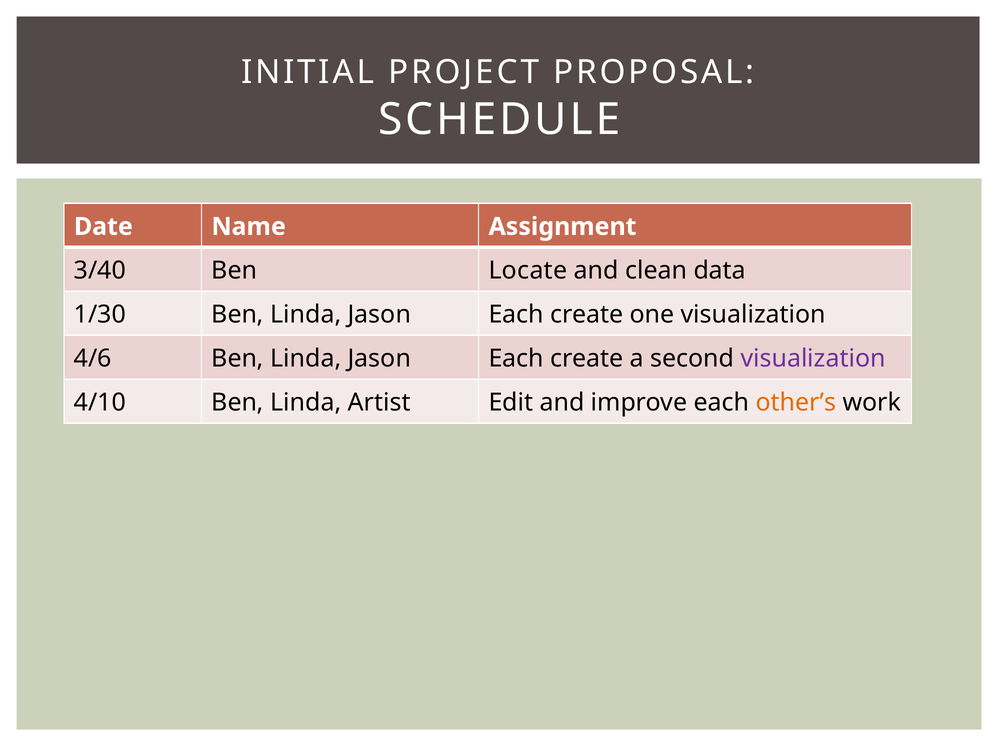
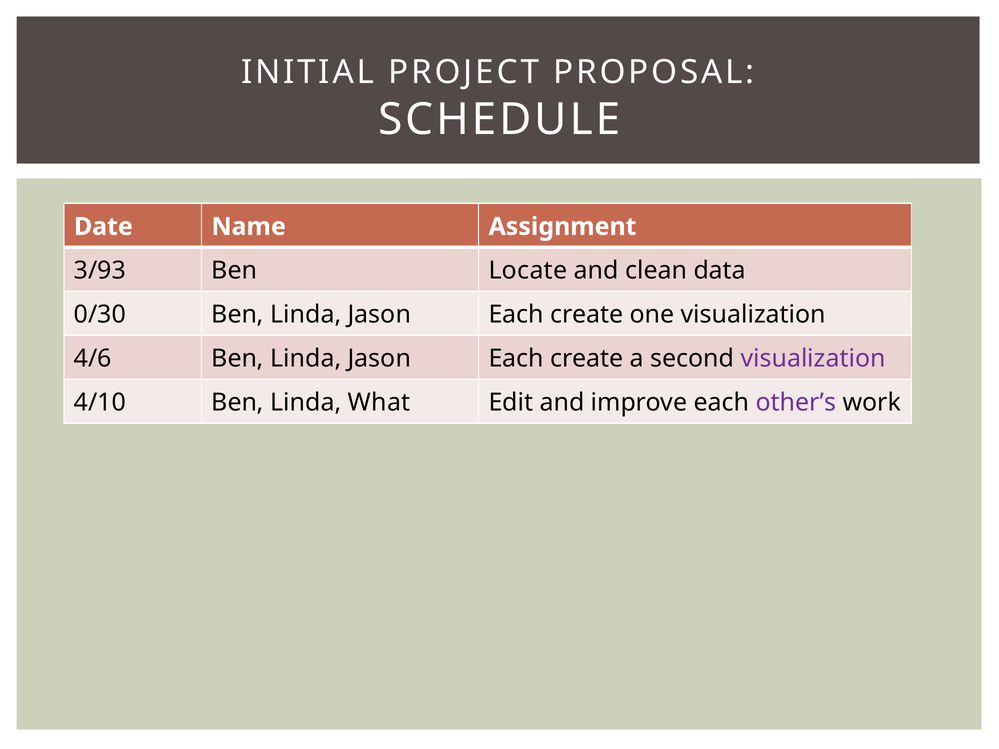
3/40: 3/40 -> 3/93 (100, 271)
1/30: 1/30 -> 0/30 (100, 315)
Artist: Artist -> What (379, 403)
other’s colour: orange -> purple (796, 403)
